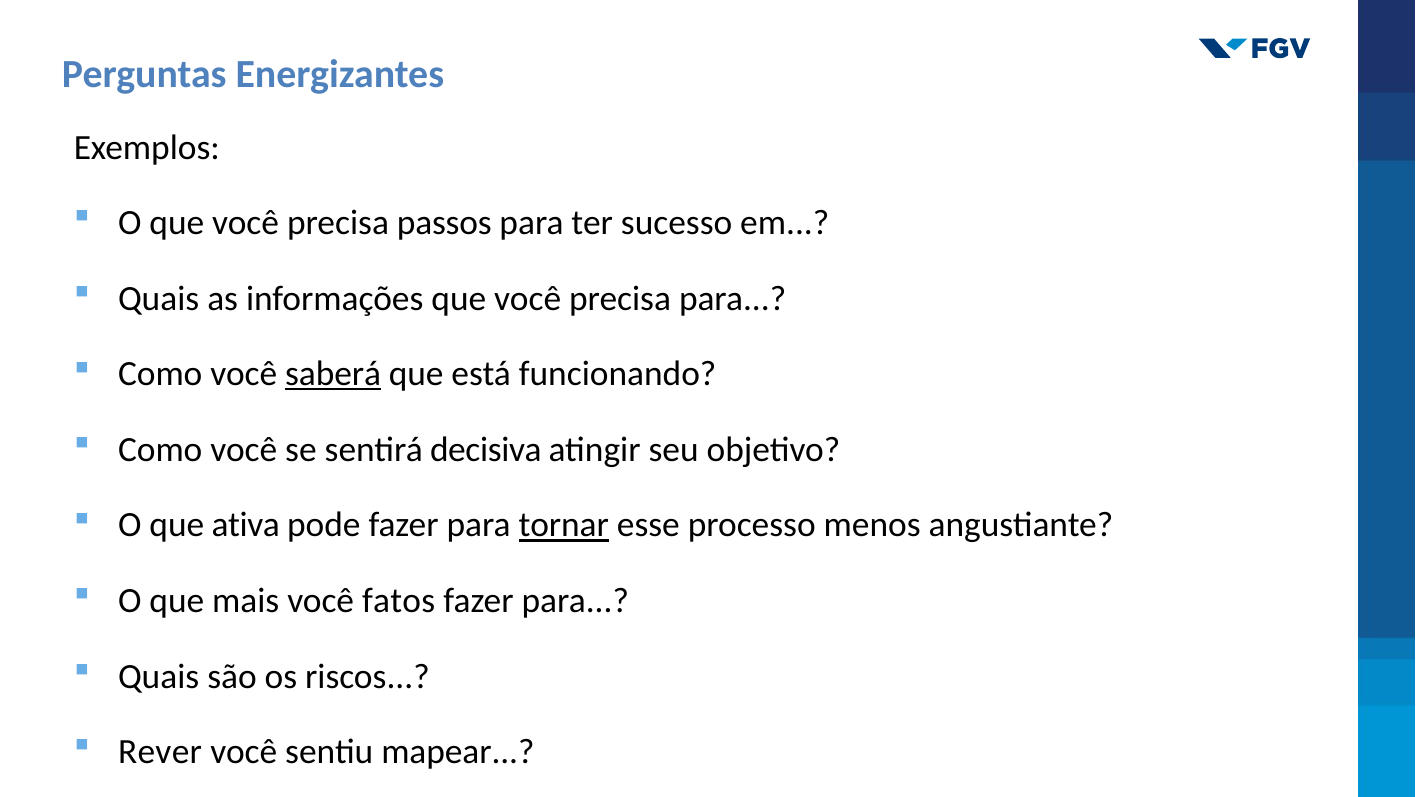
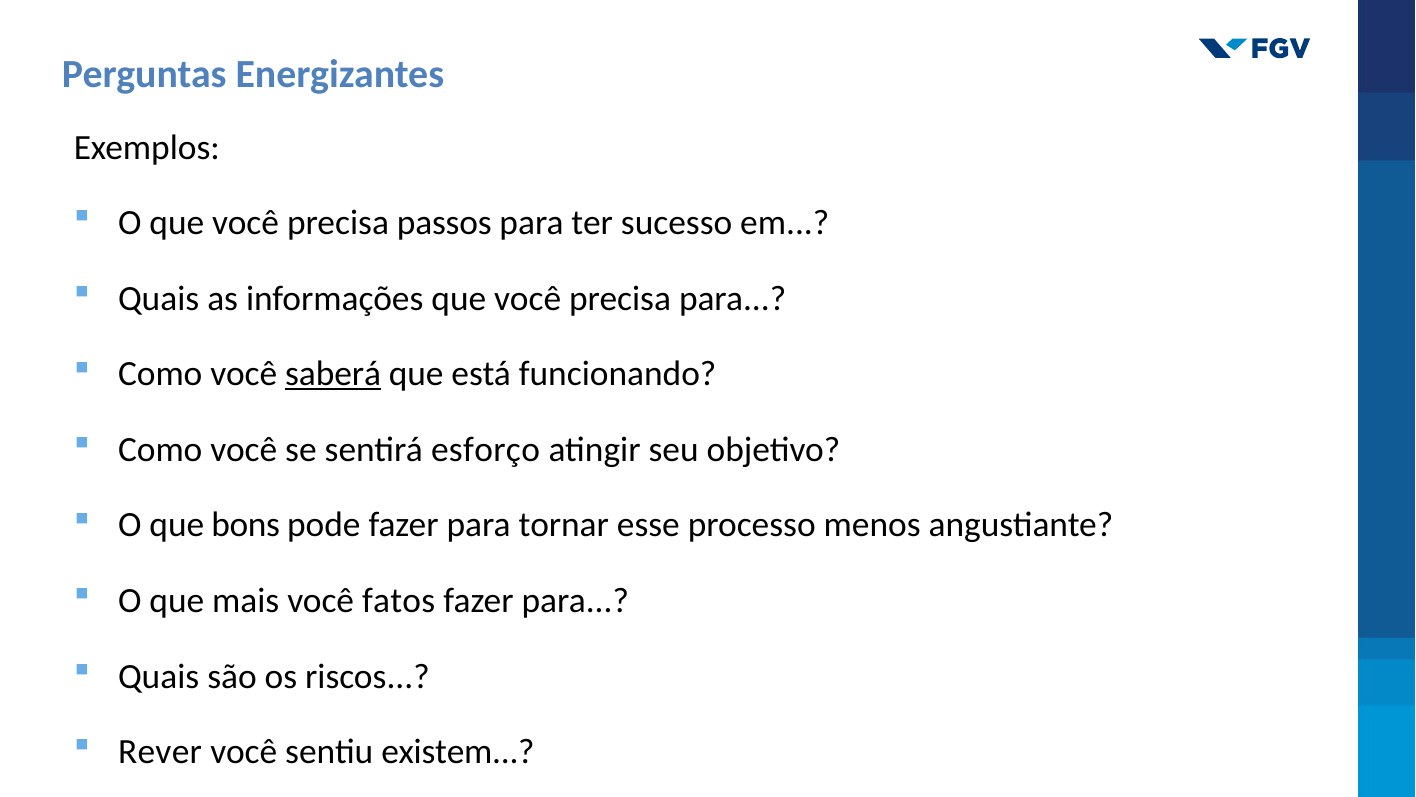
decisiva: decisiva -> esforço (485, 449)
ativa: ativa -> bons (246, 525)
tornar underline: present -> none (564, 525)
mapear: mapear -> existem (458, 751)
